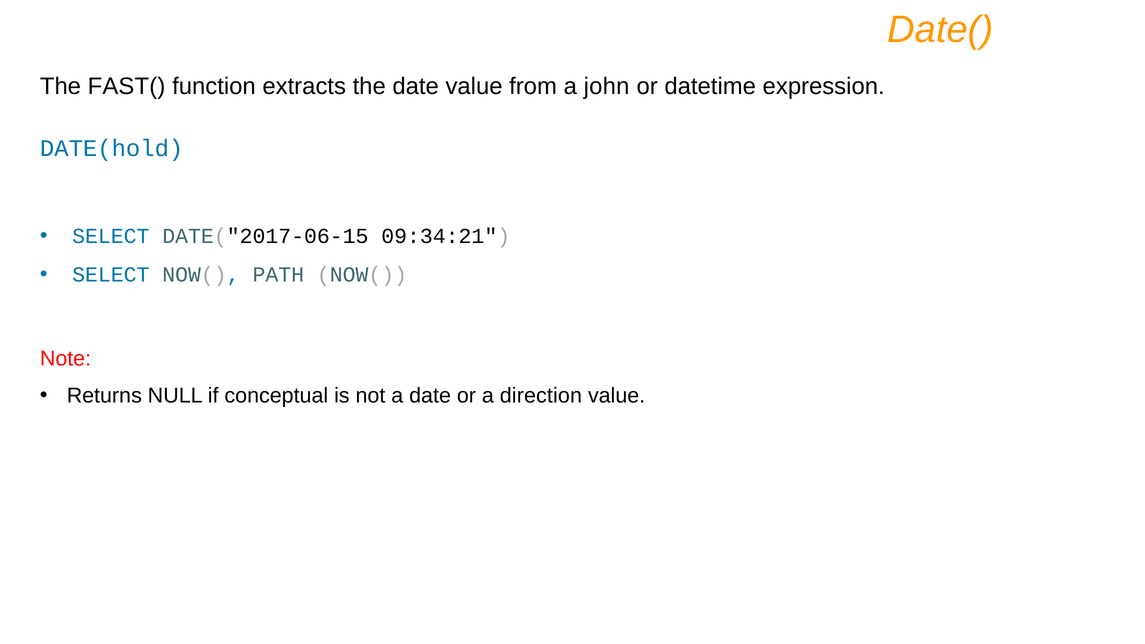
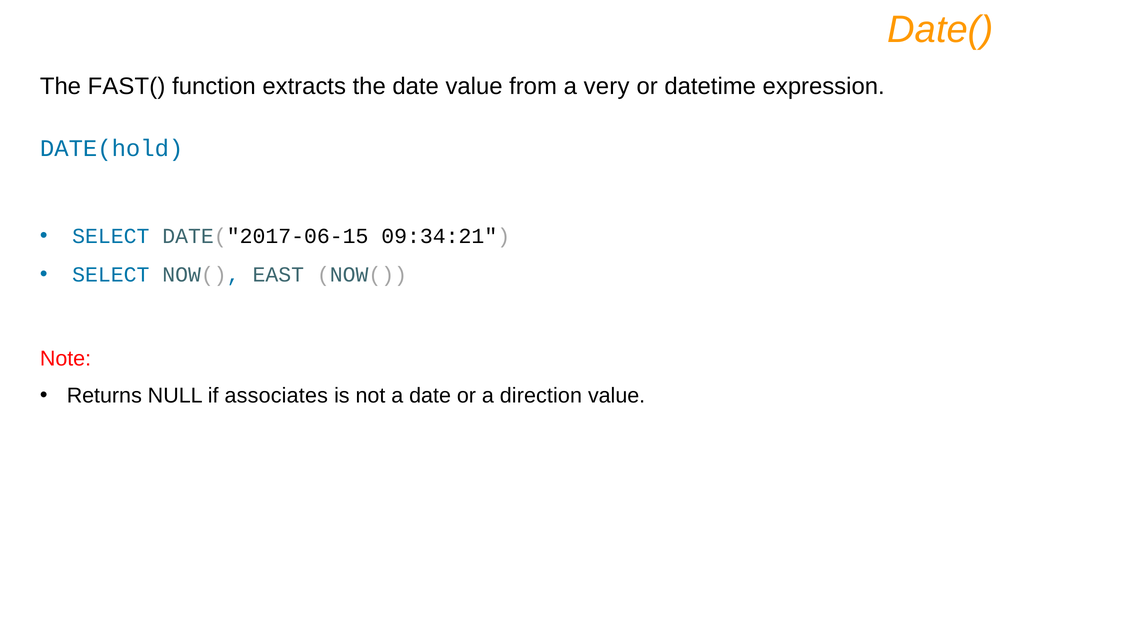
john: john -> very (607, 86)
PATH: PATH -> EAST (278, 275)
conceptual: conceptual -> associates (276, 396)
